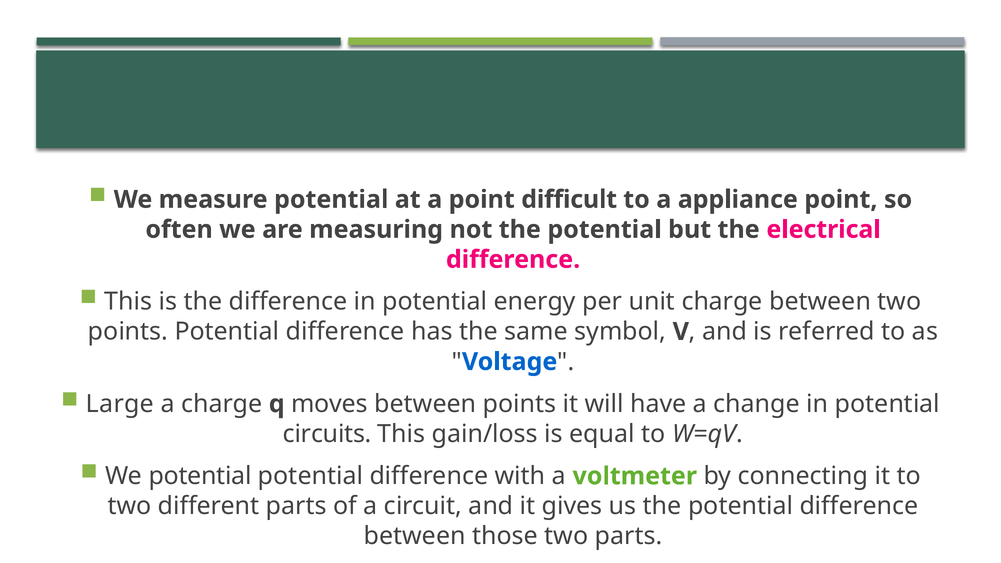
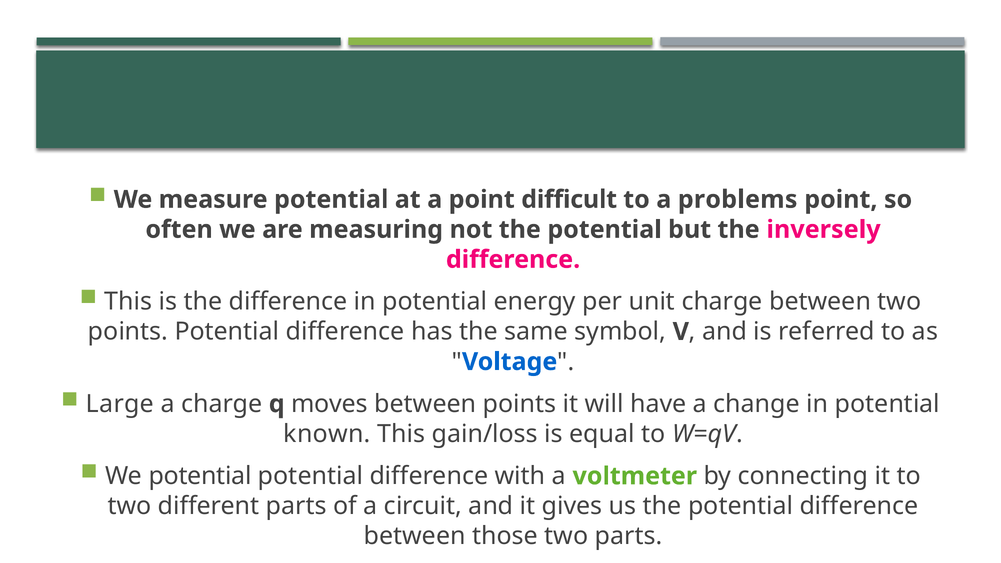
appliance: appliance -> problems (738, 200)
electrical: electrical -> inversely (823, 230)
circuits: circuits -> known (327, 434)
